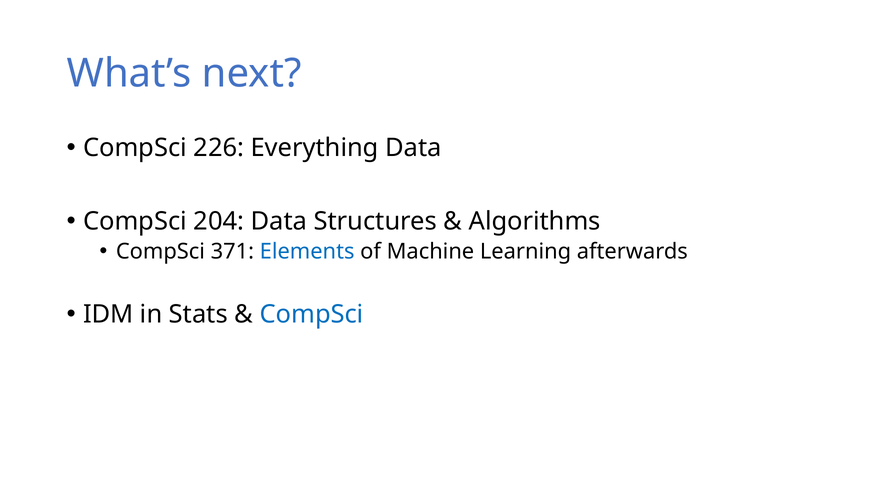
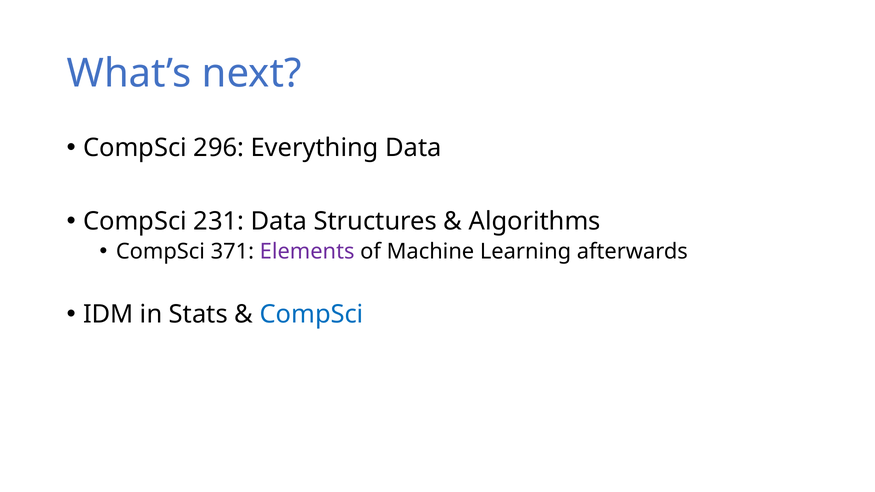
226: 226 -> 296 (219, 148)
204: 204 -> 231 (219, 221)
Elements colour: blue -> purple (307, 251)
